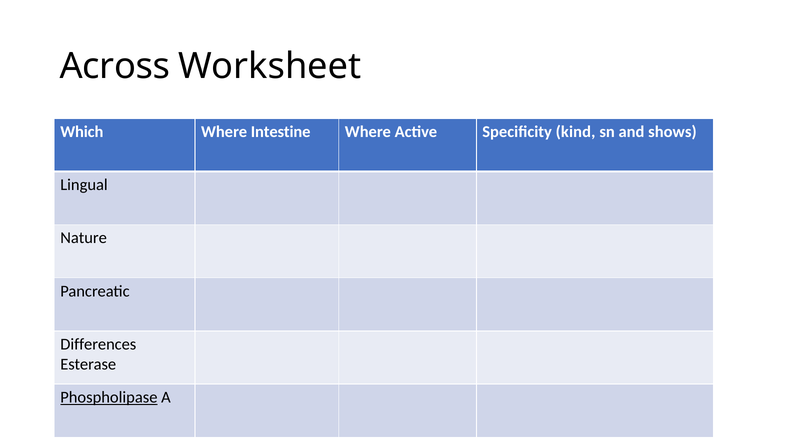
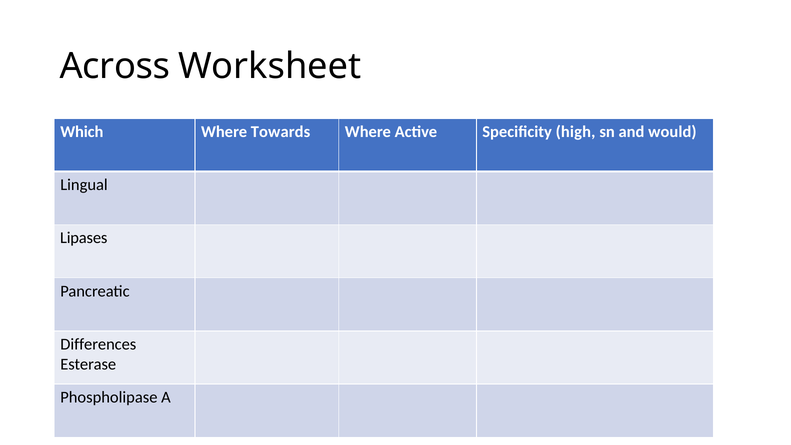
Intestine: Intestine -> Towards (281, 132)
kind: kind -> high (576, 132)
shows: shows -> would (672, 132)
Nature: Nature -> Lipases (84, 238)
Phospholipase underline: present -> none (109, 397)
